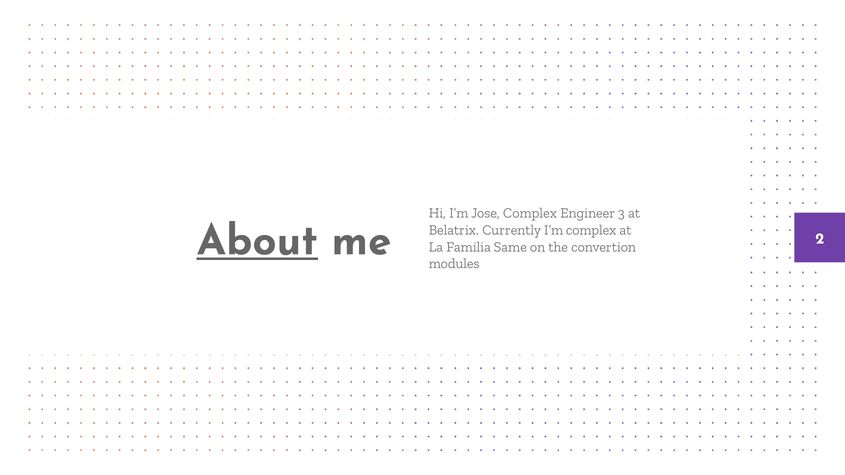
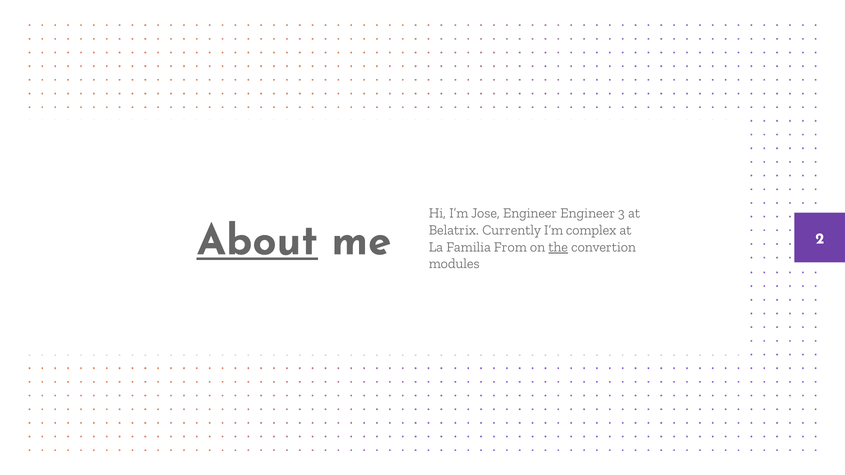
Jose Complex: Complex -> Engineer (530, 213)
Same: Same -> From (510, 247)
the underline: none -> present (558, 247)
